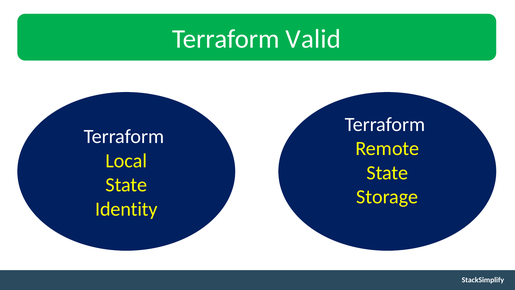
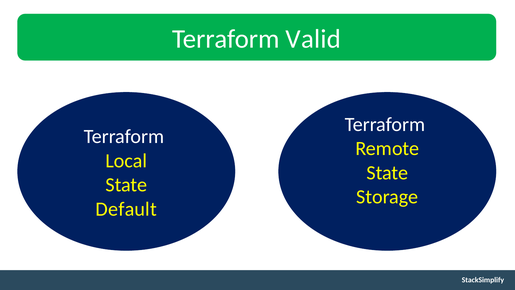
Identity: Identity -> Default (126, 209)
